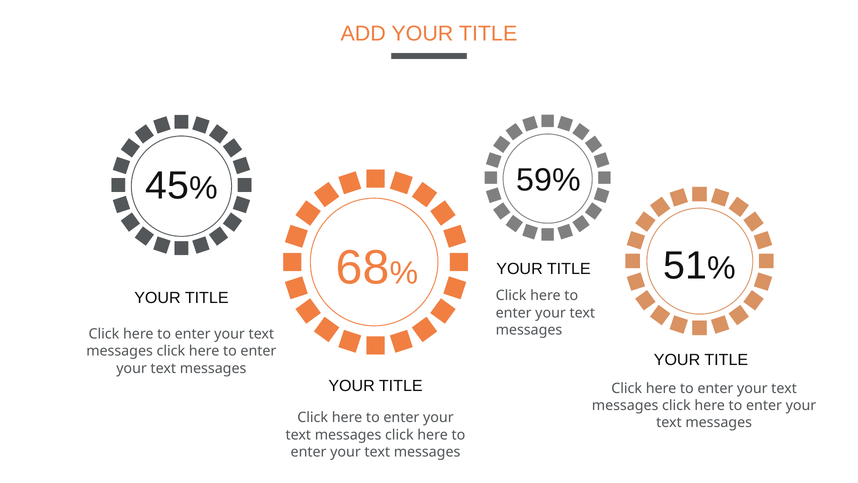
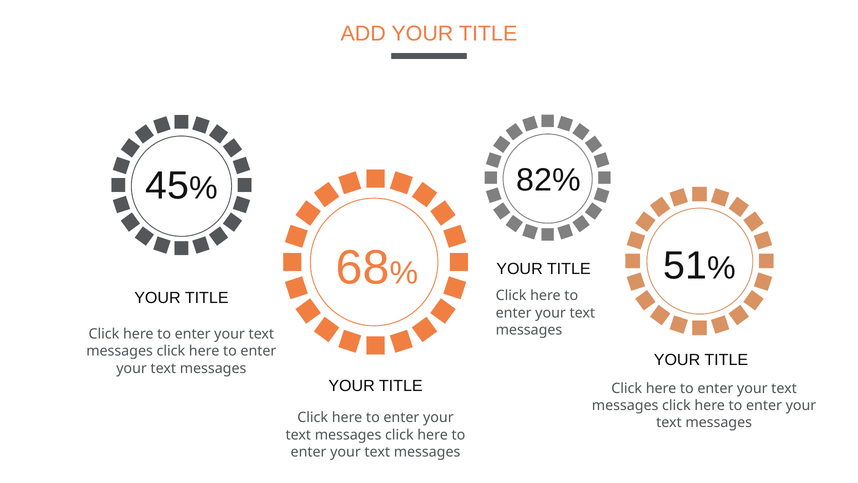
59%: 59% -> 82% (549, 180)
